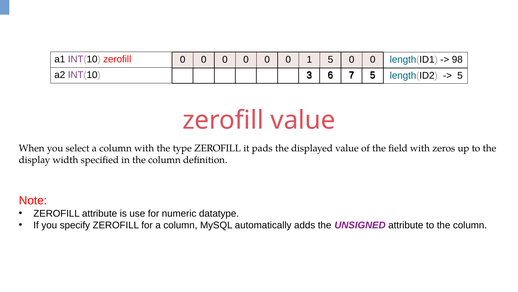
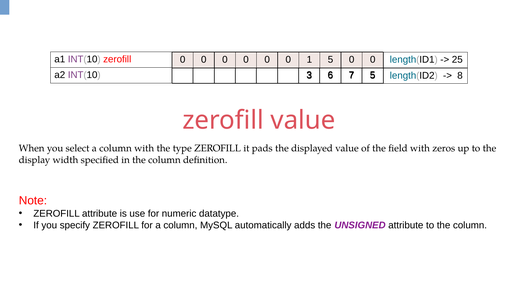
98: 98 -> 25 (457, 60)
5: 5 -> 8 (460, 75)
